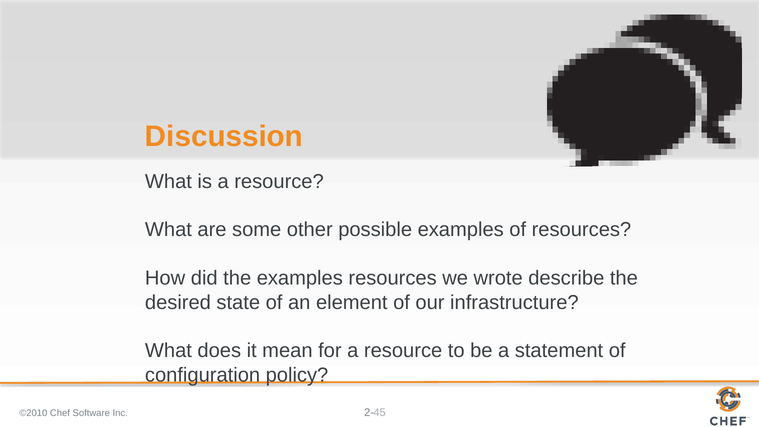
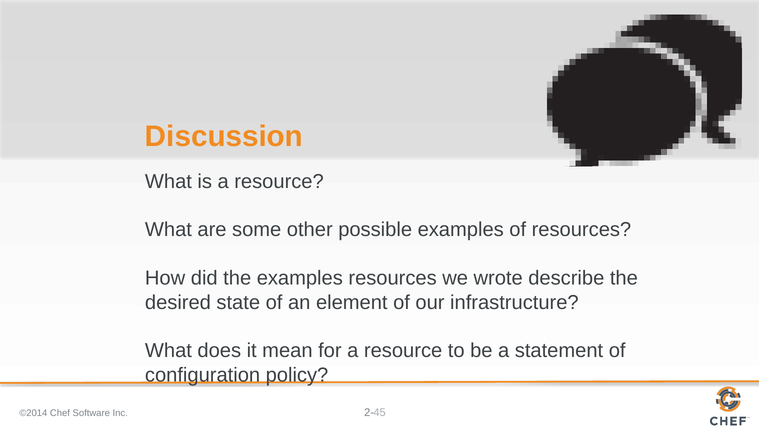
©2010: ©2010 -> ©2014 (33, 413)
